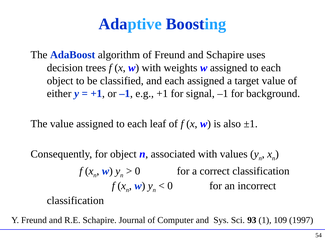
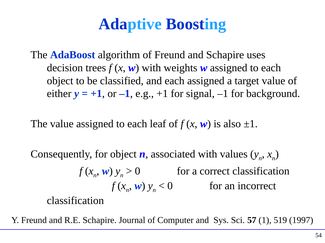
93: 93 -> 57 (252, 221)
109: 109 -> 519 (280, 221)
